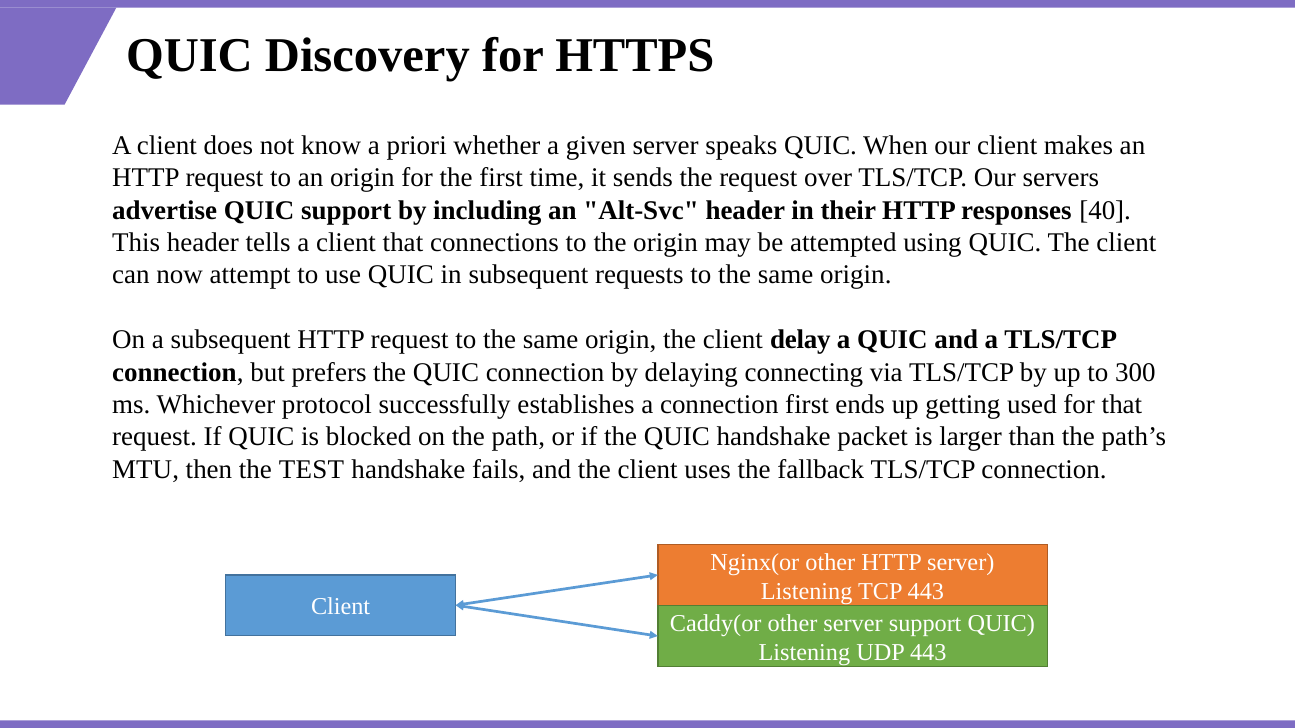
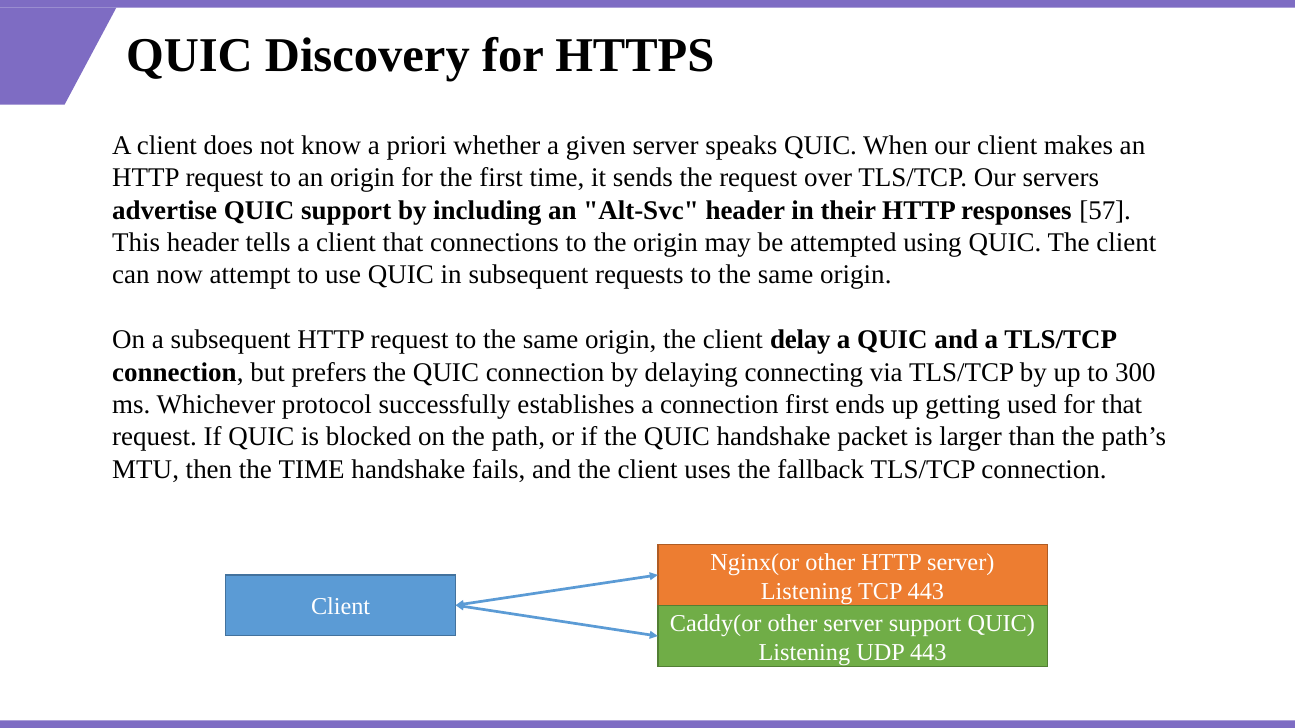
40: 40 -> 57 (1105, 210)
the TEST: TEST -> TIME (312, 470)
